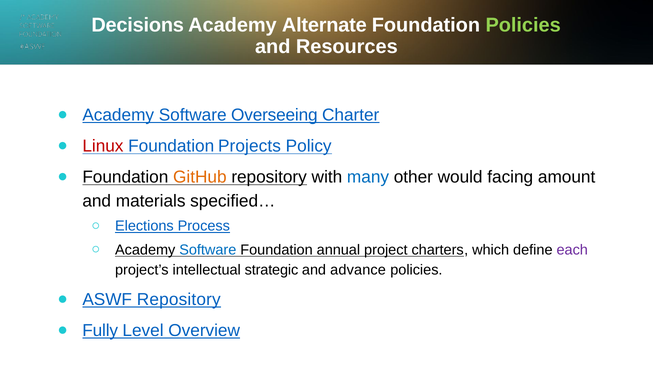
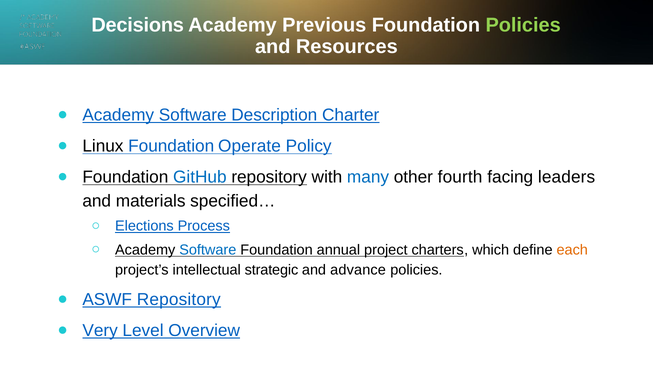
Alternate: Alternate -> Previous (324, 25)
Overseeing: Overseeing -> Description (274, 115)
Linux colour: red -> black (103, 146)
Projects: Projects -> Operate (249, 146)
GitHub colour: orange -> blue (200, 177)
would: would -> fourth (460, 177)
amount: amount -> leaders (567, 177)
each colour: purple -> orange (572, 249)
Fully: Fully -> Very (100, 330)
